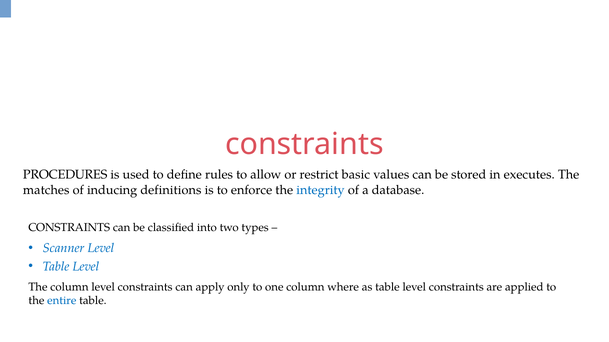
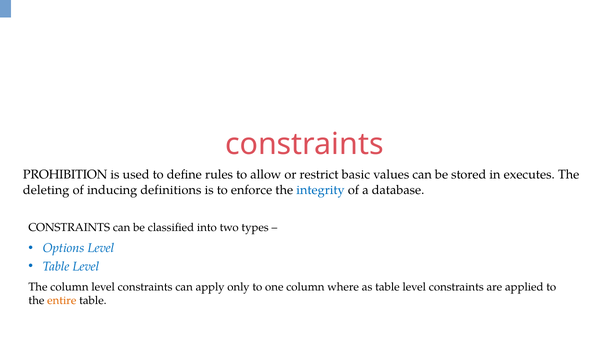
PROCEDURES: PROCEDURES -> PROHIBITION (65, 175)
matches: matches -> deleting (46, 190)
Scanner: Scanner -> Options (64, 249)
entire colour: blue -> orange (62, 301)
